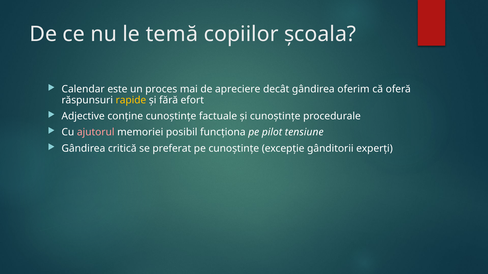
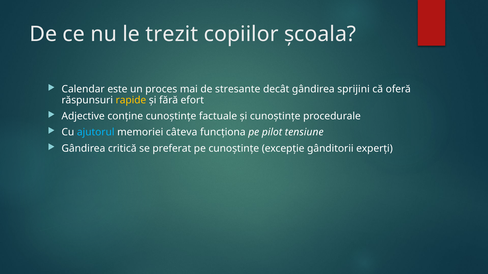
temă: temă -> trezit (172, 34)
apreciere: apreciere -> stresante (238, 89)
oferim: oferim -> sprijini (353, 89)
ajutorul colour: pink -> light blue (96, 133)
posibil: posibil -> câteva (182, 133)
